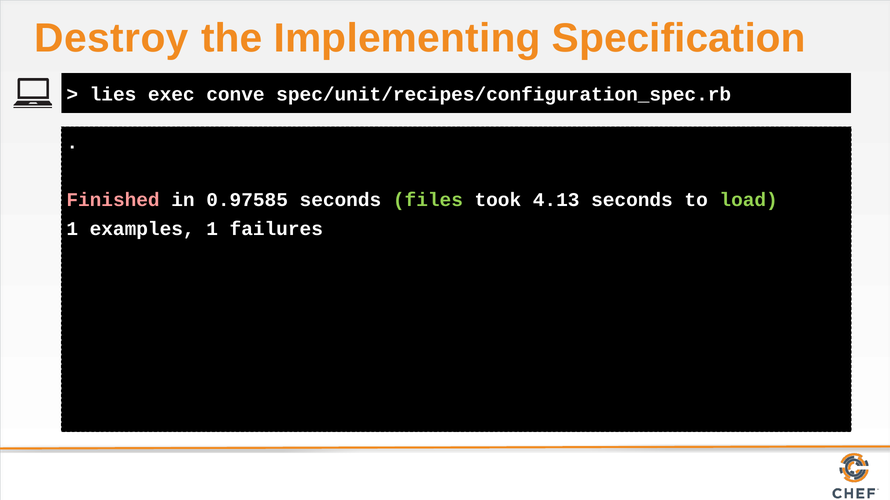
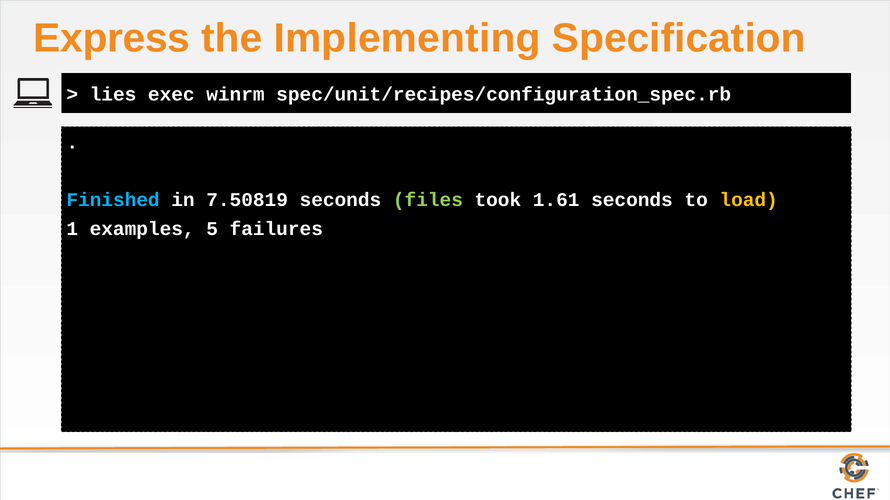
Destroy: Destroy -> Express (112, 38)
conve: conve -> winrm (235, 95)
Finished colour: pink -> light blue (113, 200)
0.97585: 0.97585 -> 7.50819 (247, 200)
4.13: 4.13 -> 1.61 (556, 200)
load colour: light green -> yellow (749, 200)
examples 1: 1 -> 5 (212, 229)
